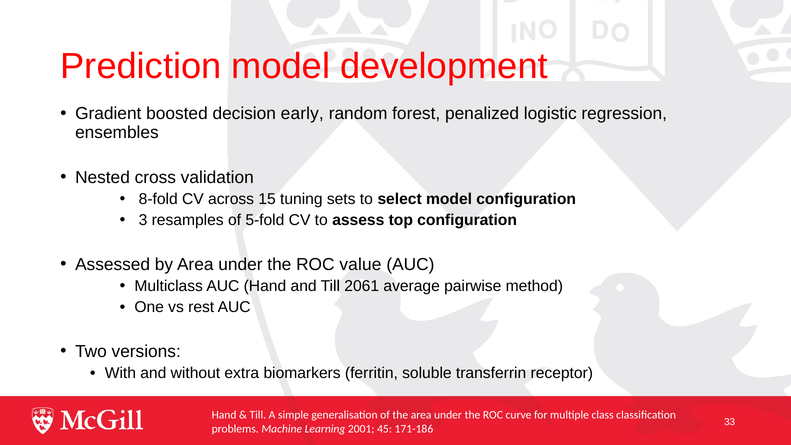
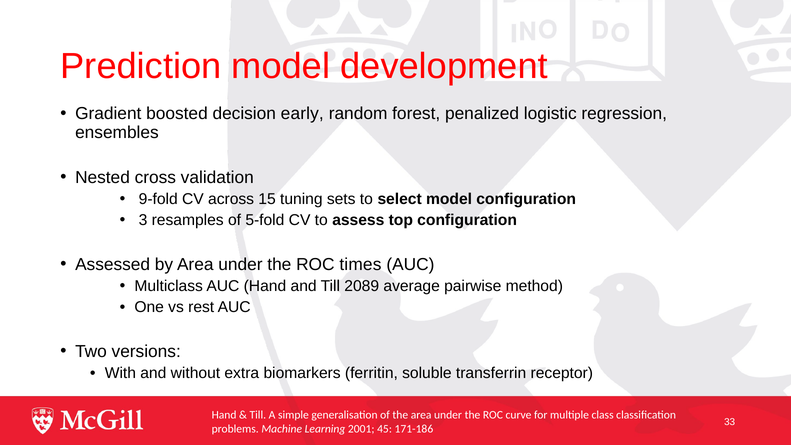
8-fold: 8-fold -> 9-fold (158, 199)
value: value -> times (360, 264)
2061: 2061 -> 2089 (362, 286)
